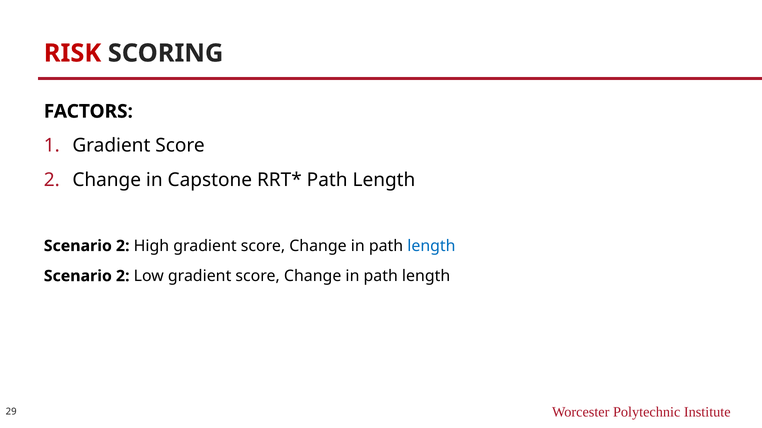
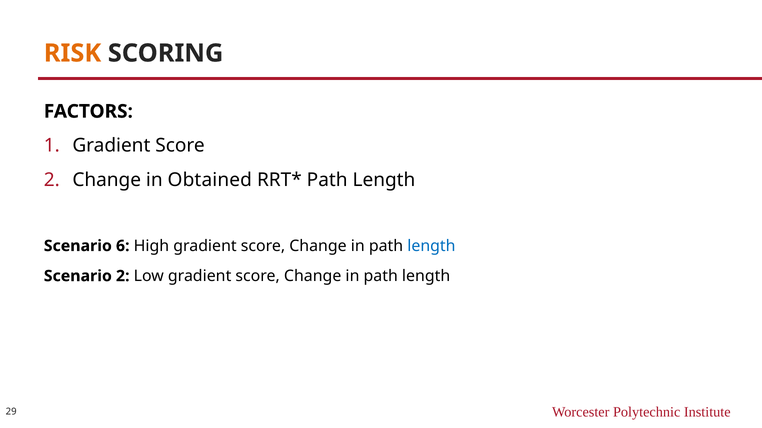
RISK colour: red -> orange (73, 53)
Capstone: Capstone -> Obtained (210, 180)
2: 2 -> 6 (123, 246)
